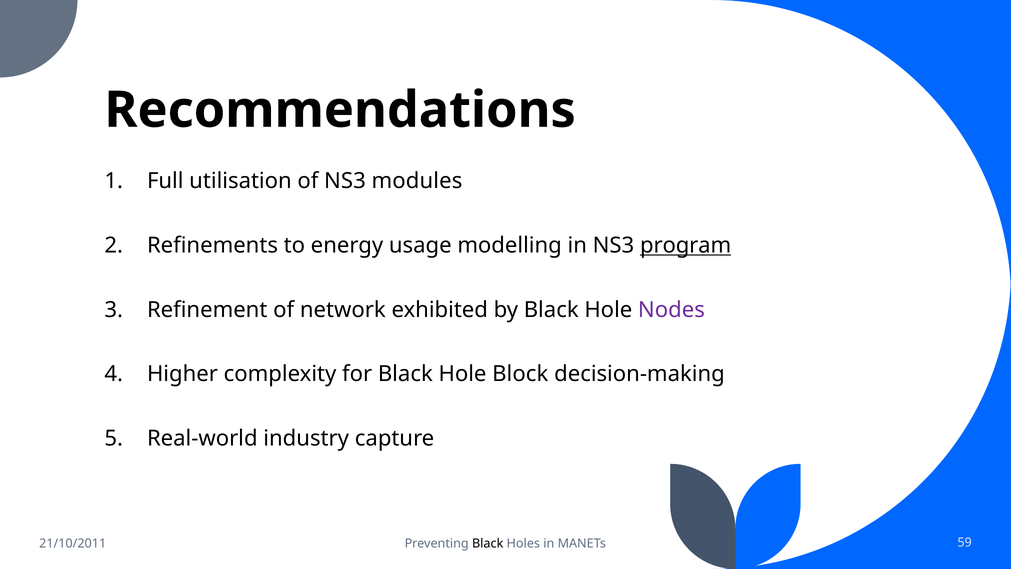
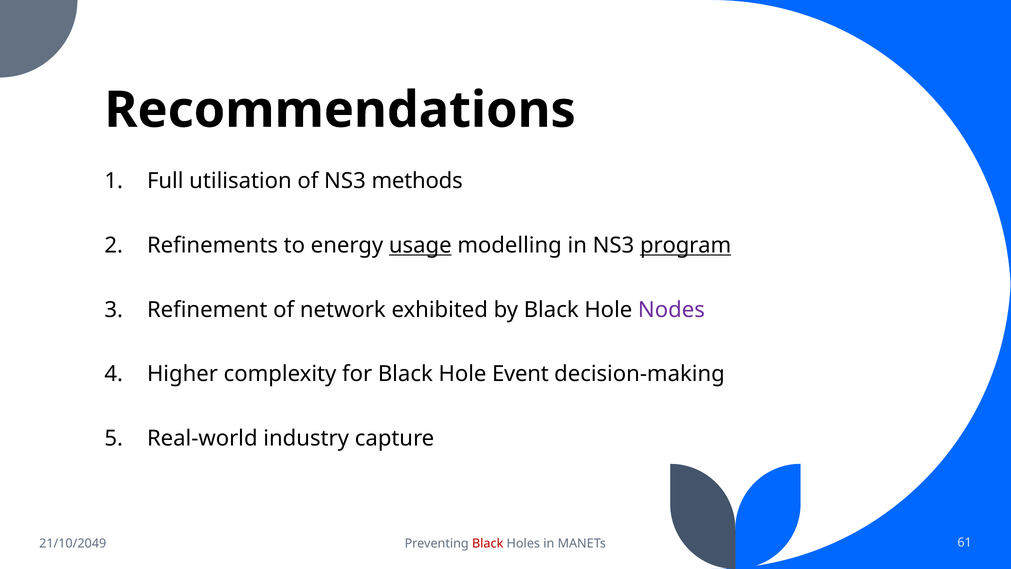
modules: modules -> methods (417, 181)
usage underline: none -> present (420, 245)
Block: Block -> Event (520, 374)
21/10/2011: 21/10/2011 -> 21/10/2049 (73, 543)
Black colour: black -> red (488, 543)
59: 59 -> 61 (965, 542)
